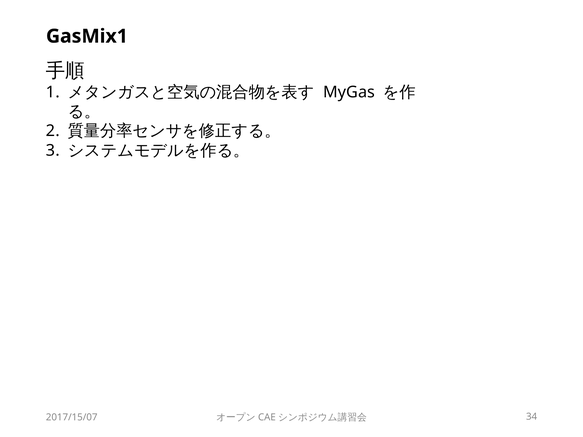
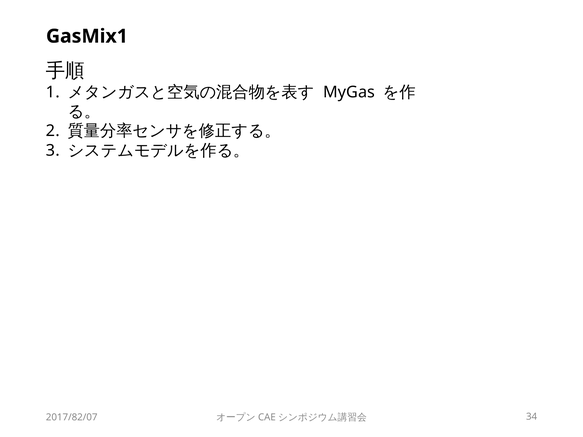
2017/15/07: 2017/15/07 -> 2017/82/07 (72, 418)
